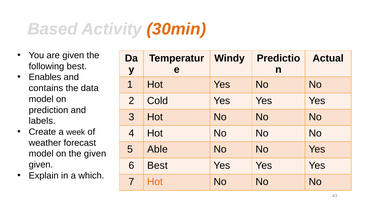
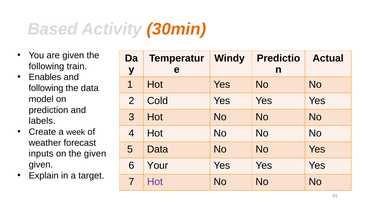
following best: best -> train (77, 66)
contains: contains -> following (46, 88)
5 Able: Able -> Data (158, 150)
model: model -> inputs (41, 154)
6 Best: Best -> Your (158, 166)
which: which -> target (91, 176)
Hot colour: orange -> purple (155, 182)
